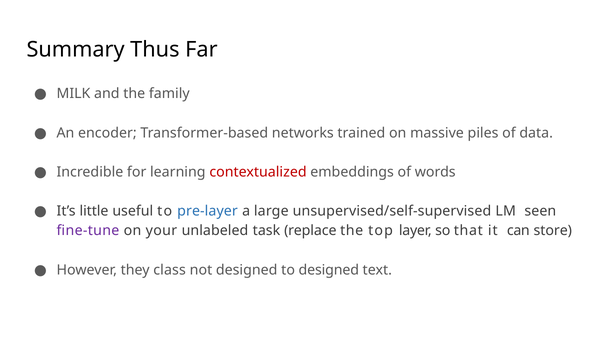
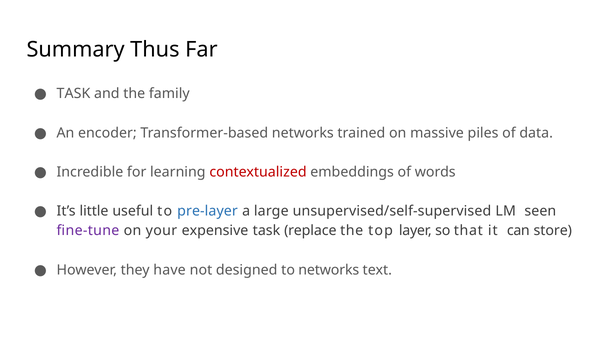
MILK: MILK -> TASK (73, 94)
unlabeled: unlabeled -> expensive (215, 231)
class: class -> have (170, 270)
to designed: designed -> networks (329, 270)
